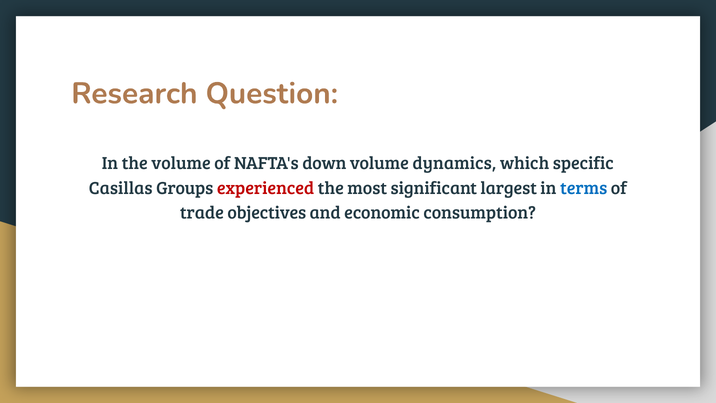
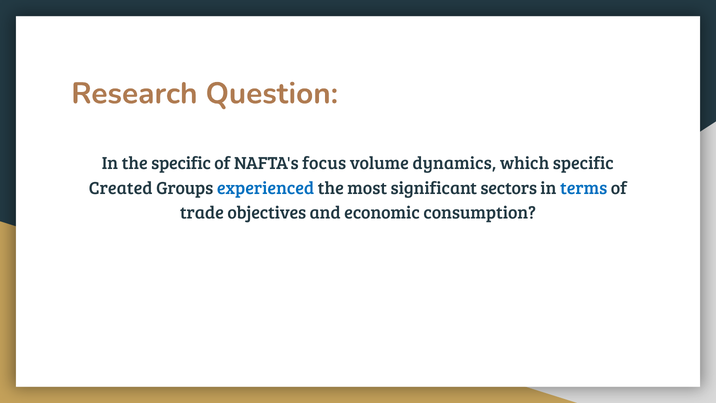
the volume: volume -> specific (181, 163)
down: down -> focus (324, 163)
Casillas: Casillas -> Created (121, 188)
experienced colour: red -> blue (266, 188)
largest: largest -> sectors (509, 188)
